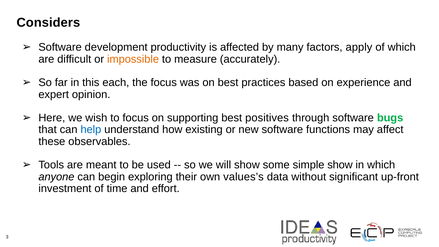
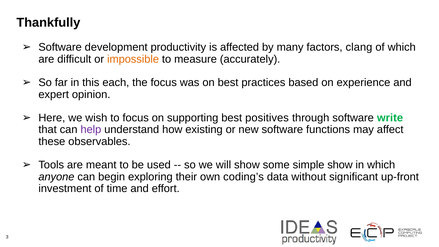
Considers: Considers -> Thankfully (48, 23)
apply: apply -> clang (359, 47)
bugs: bugs -> write (390, 118)
help colour: blue -> purple (91, 130)
values’s: values’s -> coding’s (244, 177)
